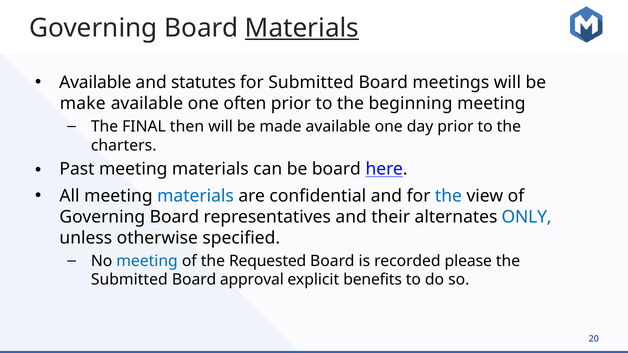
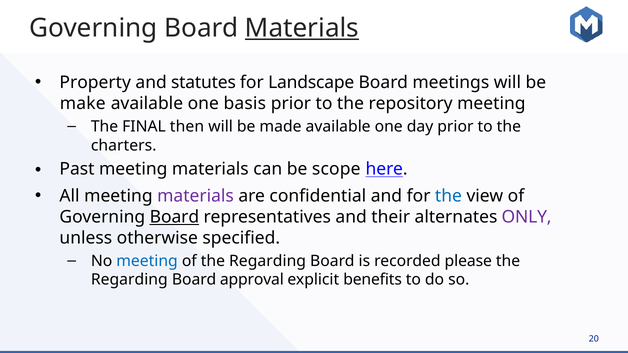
Available: Available -> Property (95, 83)
for Submitted: Submitted -> Landscape (311, 83)
often: often -> basis (245, 104)
beginning: beginning -> repository (411, 104)
be board: board -> scope (336, 169)
materials colour: blue -> purple (195, 196)
Board underline: none -> present (174, 217)
ONLY colour: blue -> purple (527, 217)
of the Requested: Requested -> Regarding (268, 261)
Submitted: Submitted -> Regarding (129, 280)
